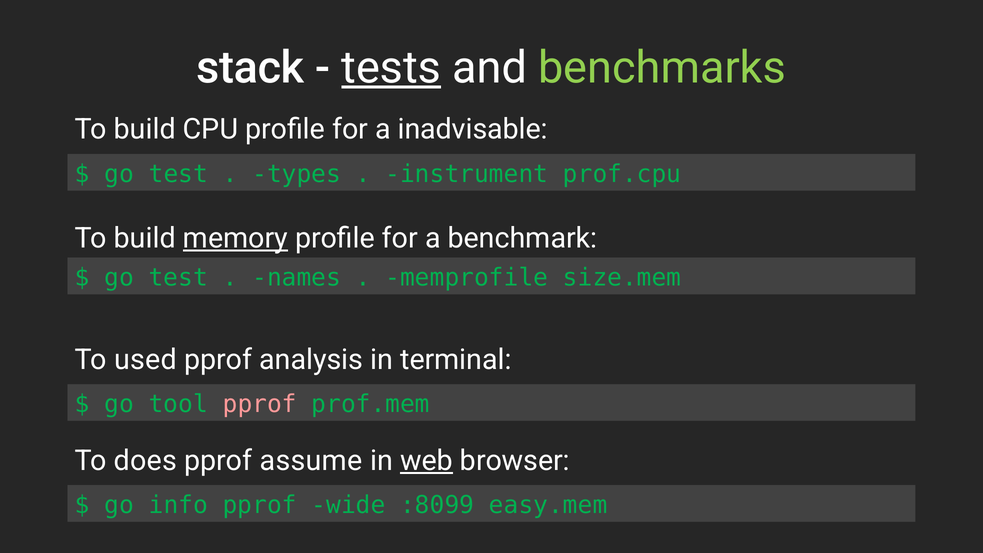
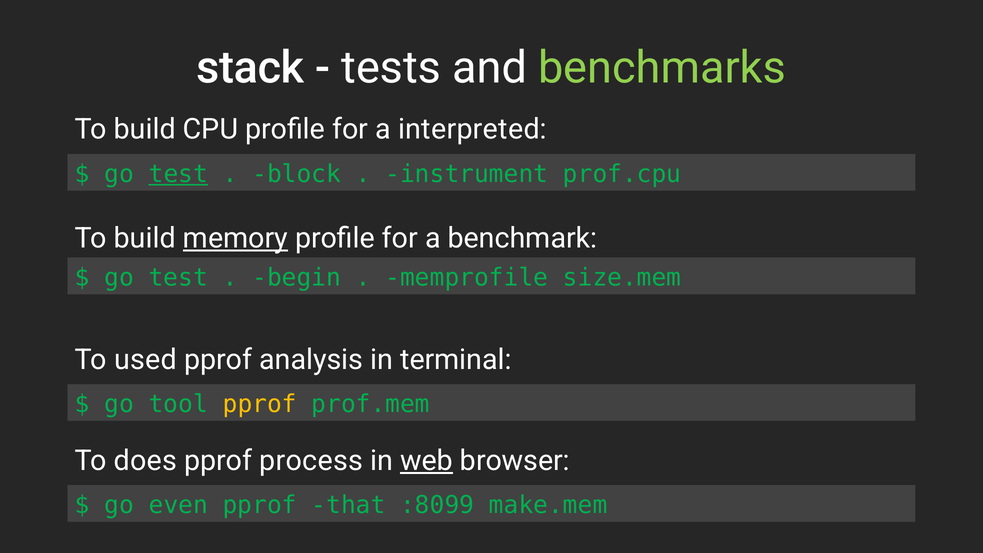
tests underline: present -> none (391, 68)
inadvisable: inadvisable -> interpreted (472, 129)
test underline: none -> present (178, 174)
types: types -> block (297, 174)
names: names -> begin (297, 278)
pprof colour: pink -> yellow (260, 404)
assume: assume -> process (311, 461)
info: info -> even (178, 505)
wide: wide -> that (348, 505)
easy.mem: easy.mem -> make.mem (548, 505)
